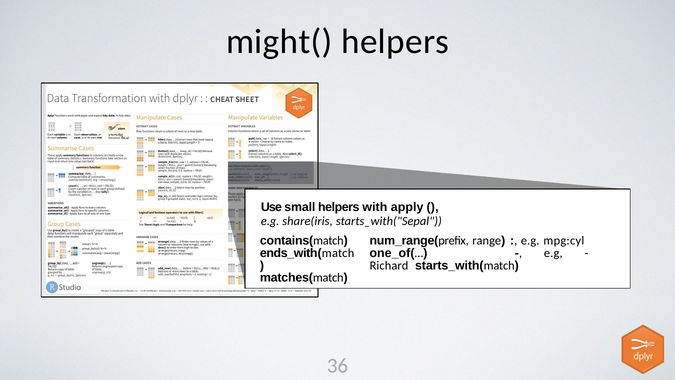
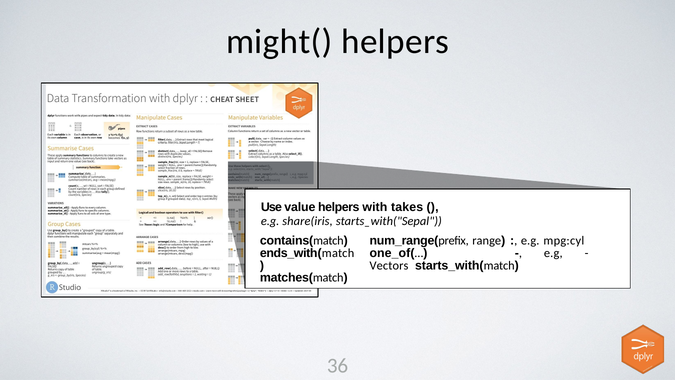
small: small -> value (300, 207)
apply: apply -> takes (407, 207)
Richard: Richard -> Vectors (389, 265)
